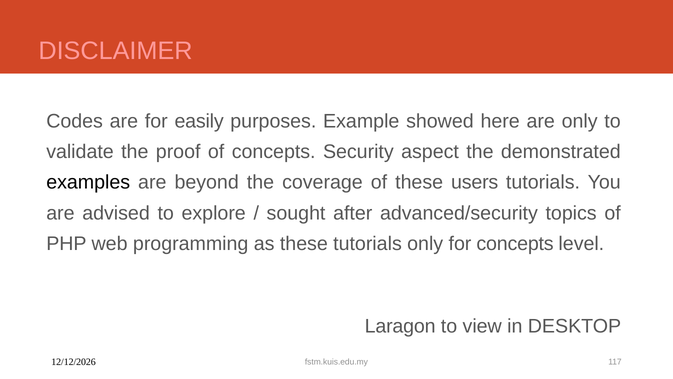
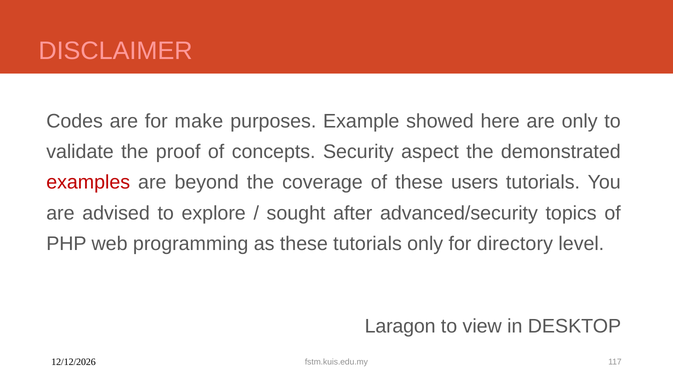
easily: easily -> make (199, 121)
examples colour: black -> red (88, 182)
for concepts: concepts -> directory (515, 243)
